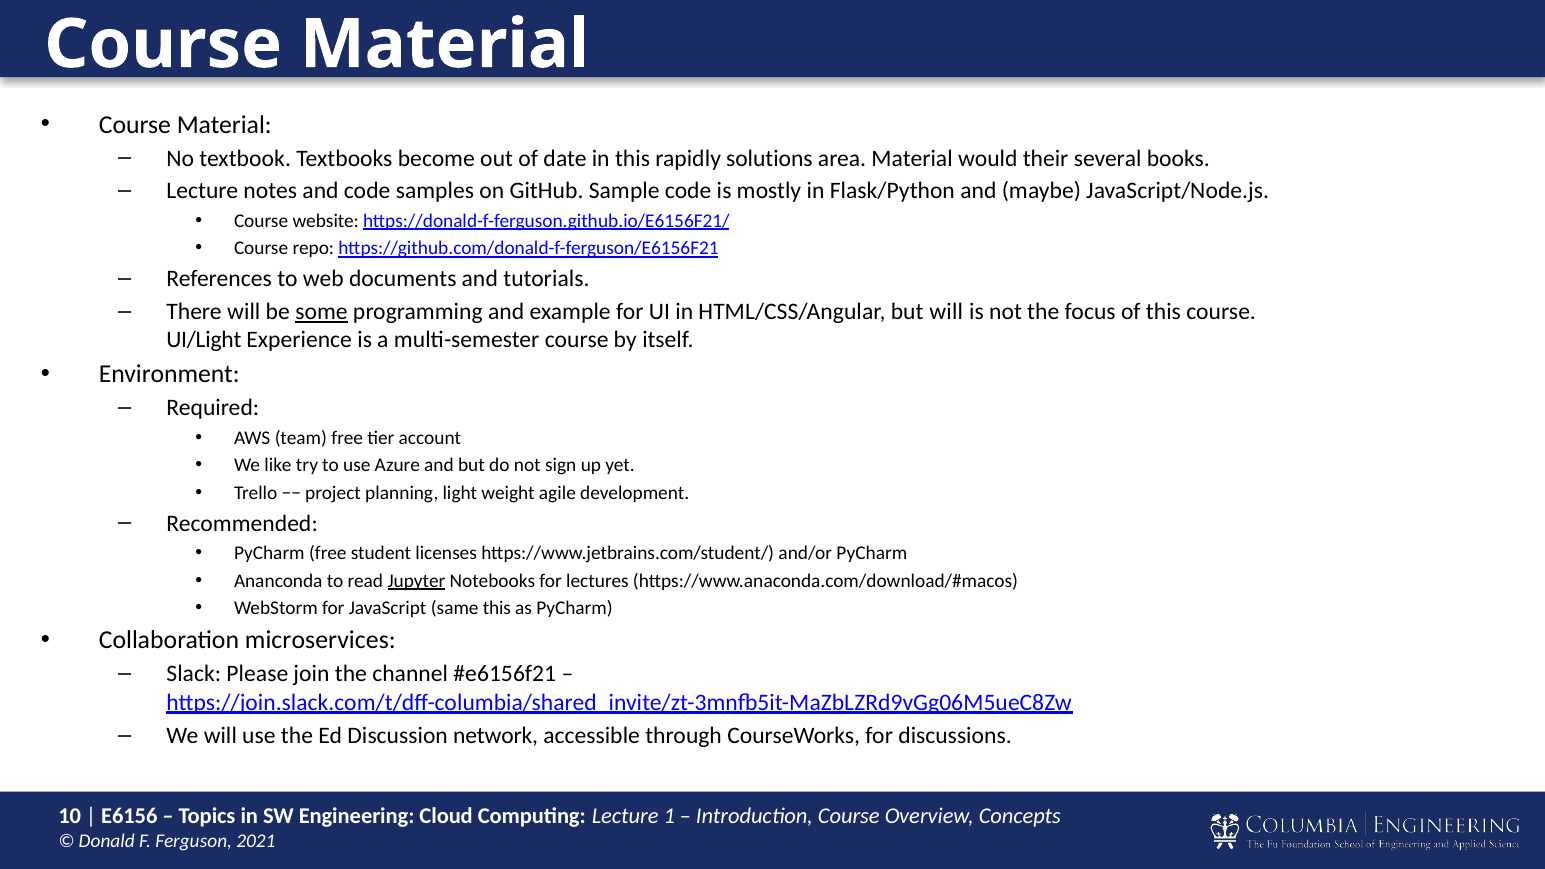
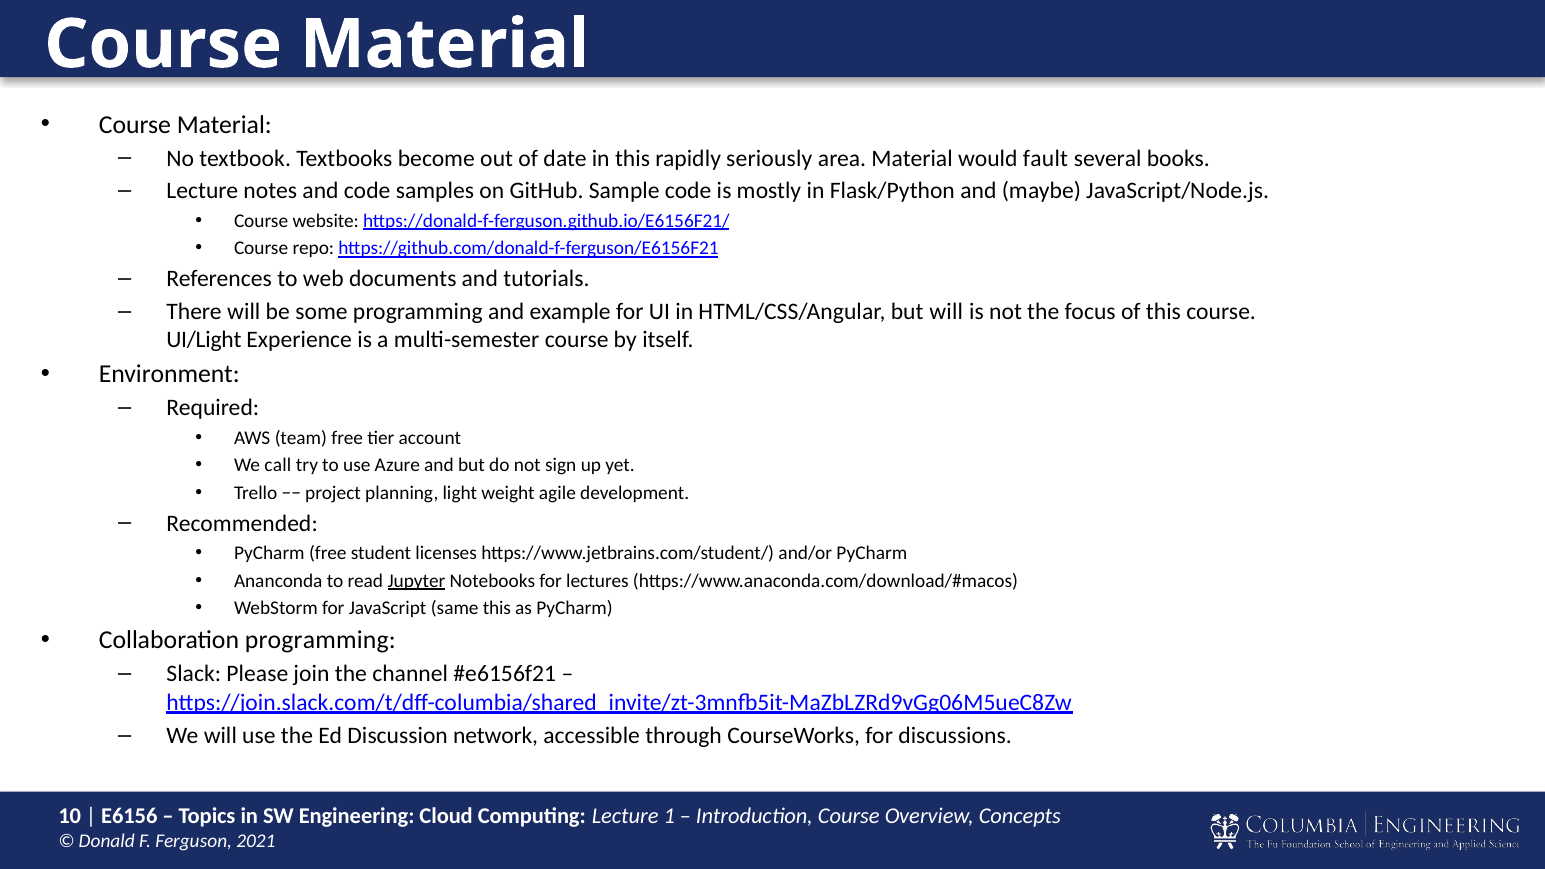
solutions: solutions -> seriously (769, 158)
their: their -> fault (1046, 158)
some underline: present -> none (321, 312)
like: like -> call (278, 465)
Collaboration microservices: microservices -> programming (320, 640)
